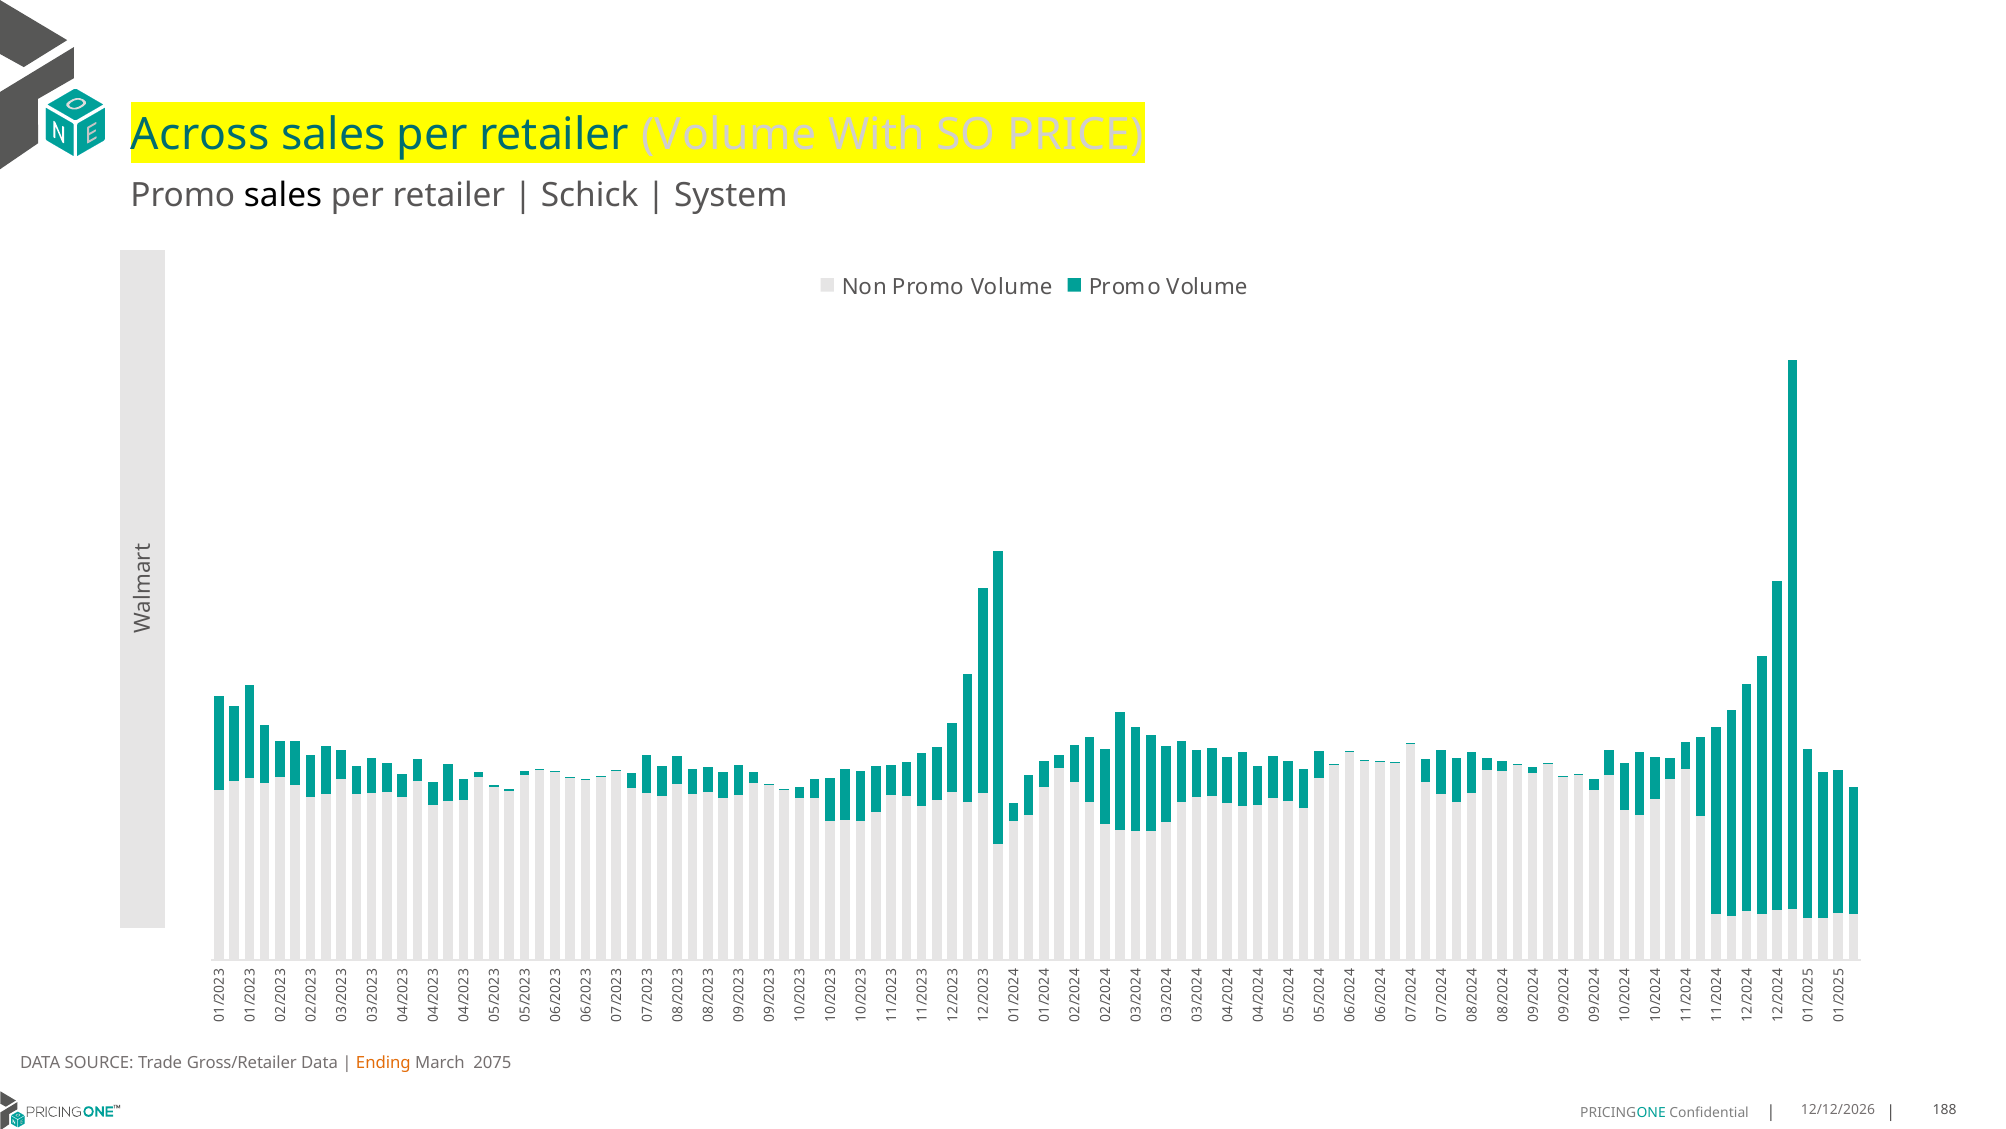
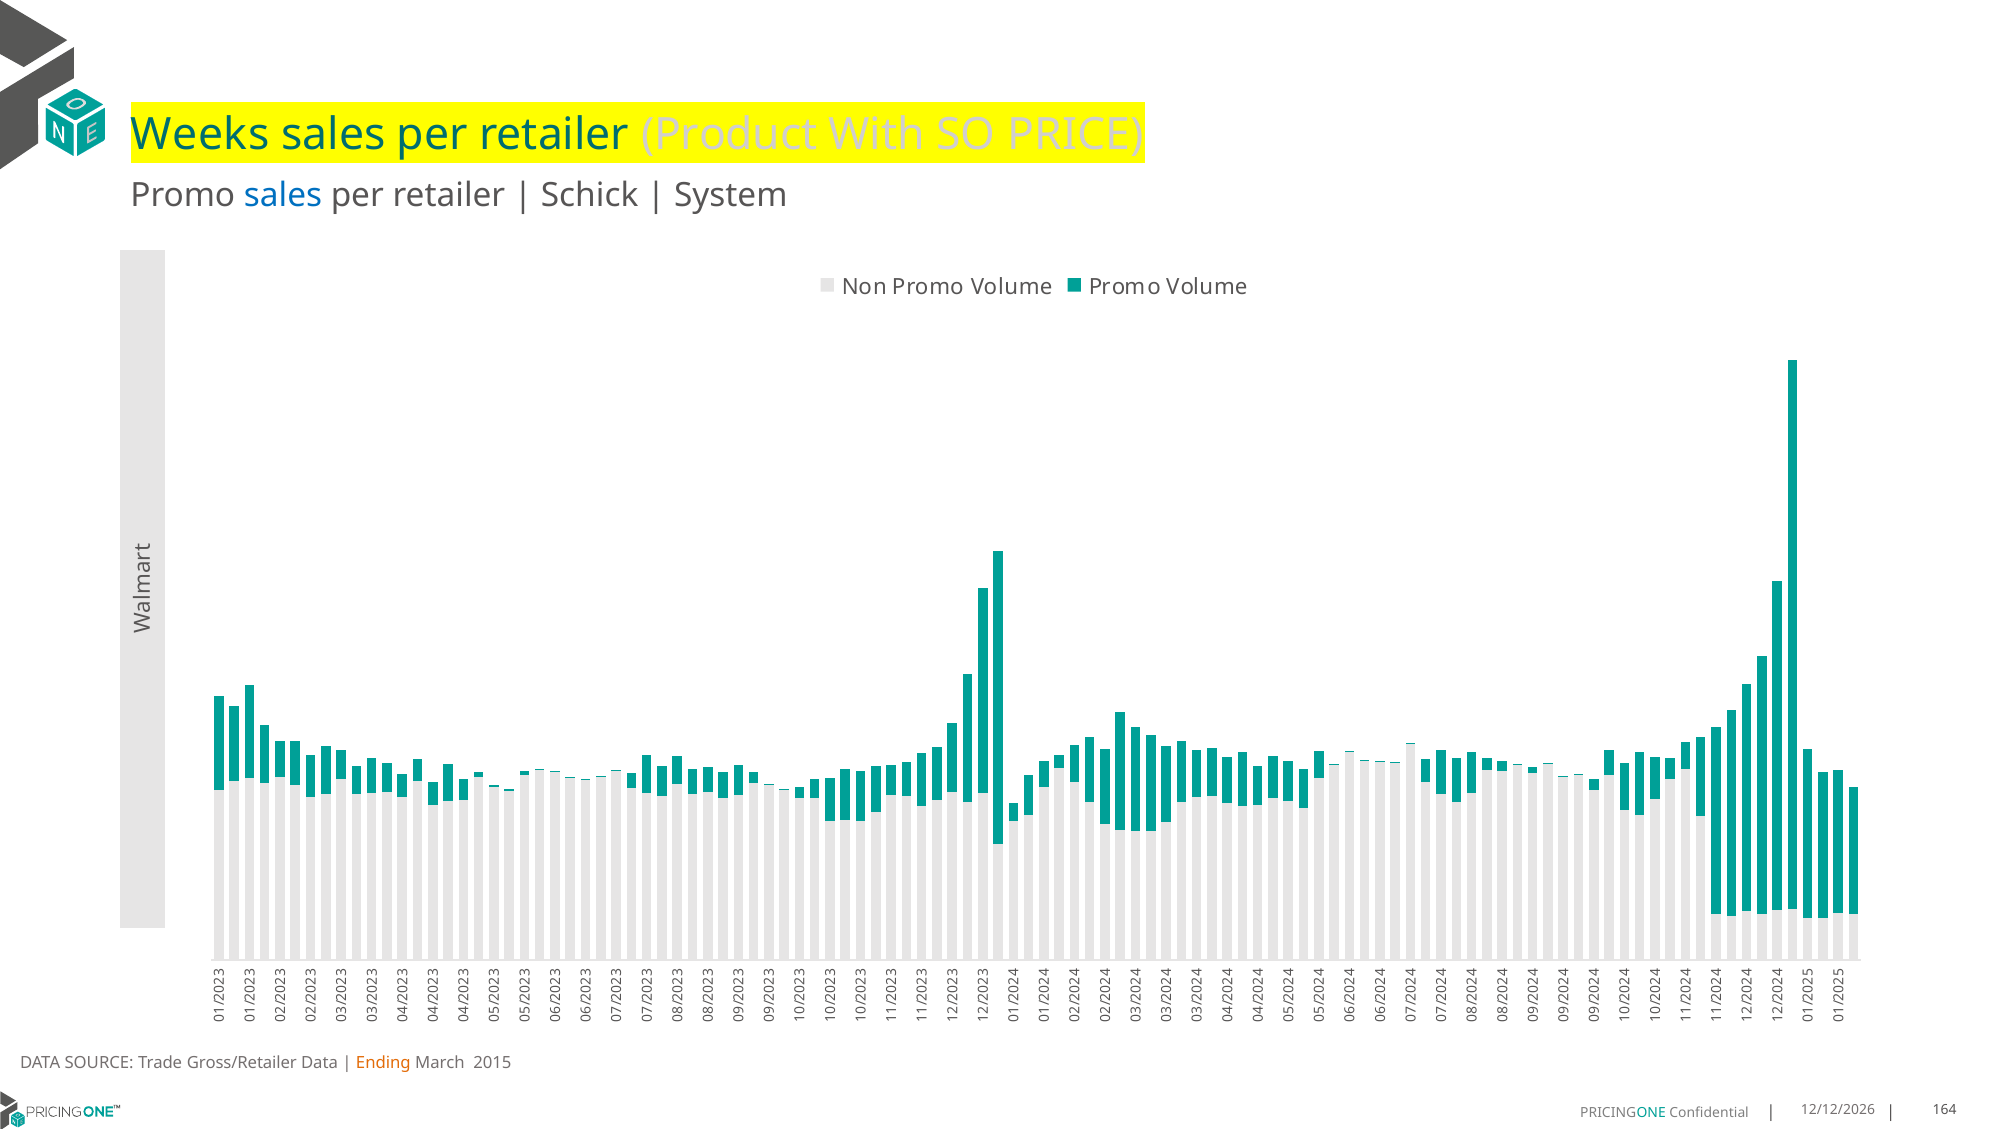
Across: Across -> Weeks (200, 135)
retailer Volume: Volume -> Product (729, 135)
sales colour: black -> blue (283, 196)
2075: 2075 -> 2015 (492, 1063)
188: 188 -> 164 (1945, 1109)
